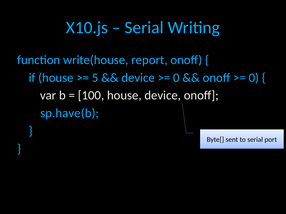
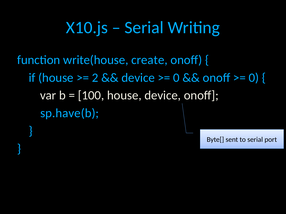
report: report -> create (149, 60)
5: 5 -> 2 (95, 78)
